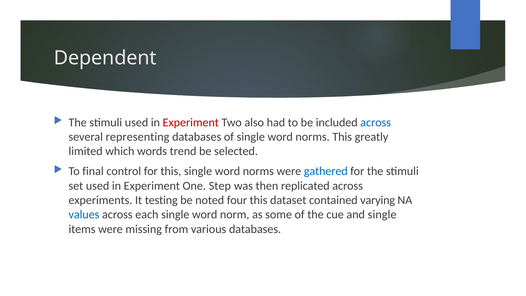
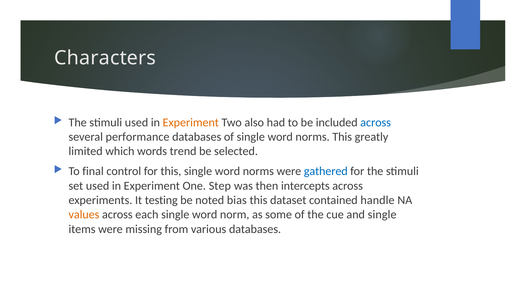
Dependent: Dependent -> Characters (105, 58)
Experiment colour: red -> orange (191, 122)
representing: representing -> performance (138, 137)
replicated: replicated -> intercepts (305, 186)
four: four -> bias (237, 200)
varying: varying -> handle (378, 200)
values colour: blue -> orange (84, 215)
